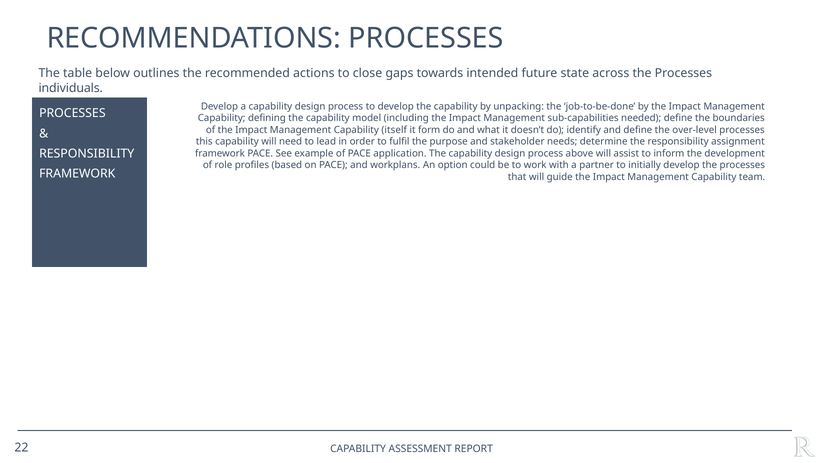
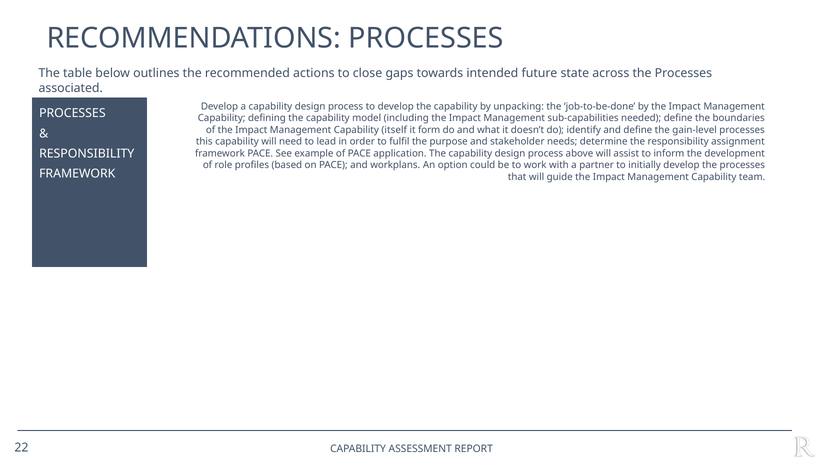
individuals: individuals -> associated (71, 88)
over-level: over-level -> gain-level (695, 130)
